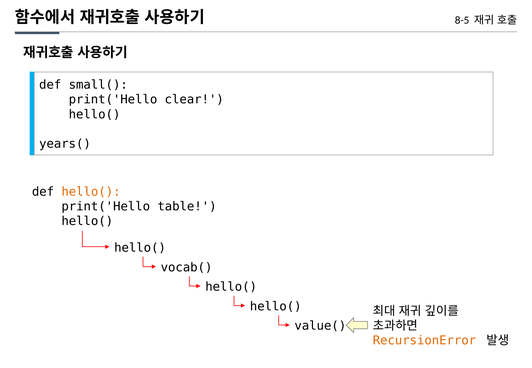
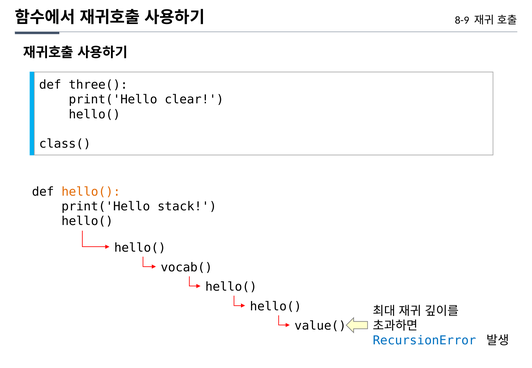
8-5: 8-5 -> 8-9 (462, 20)
small(: small( -> three( (98, 85)
years(: years( -> class( (65, 144)
table: table -> stack (187, 207)
RecursionError colour: orange -> blue (424, 341)
